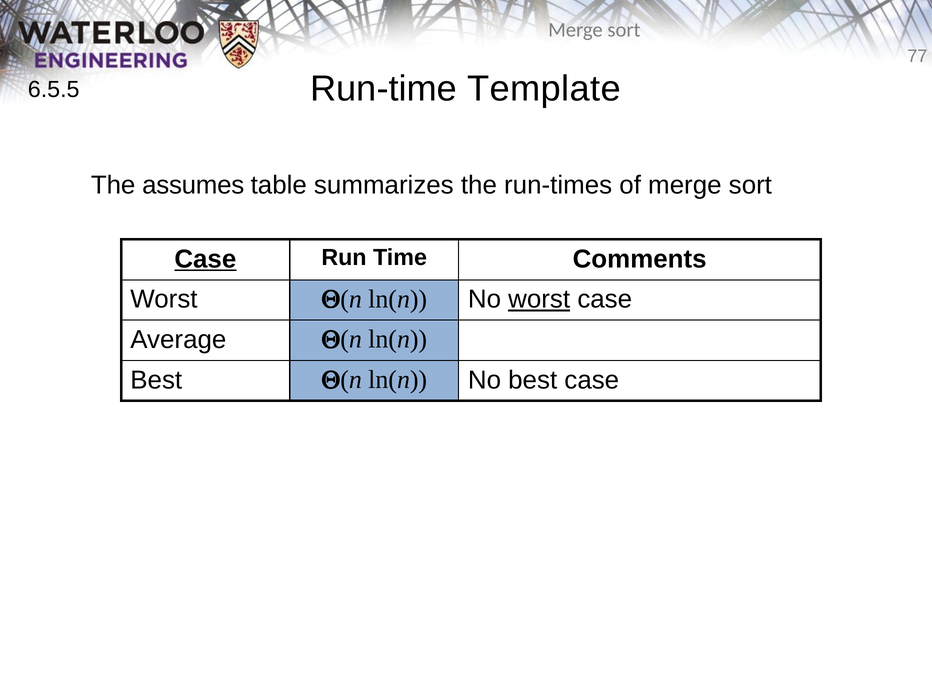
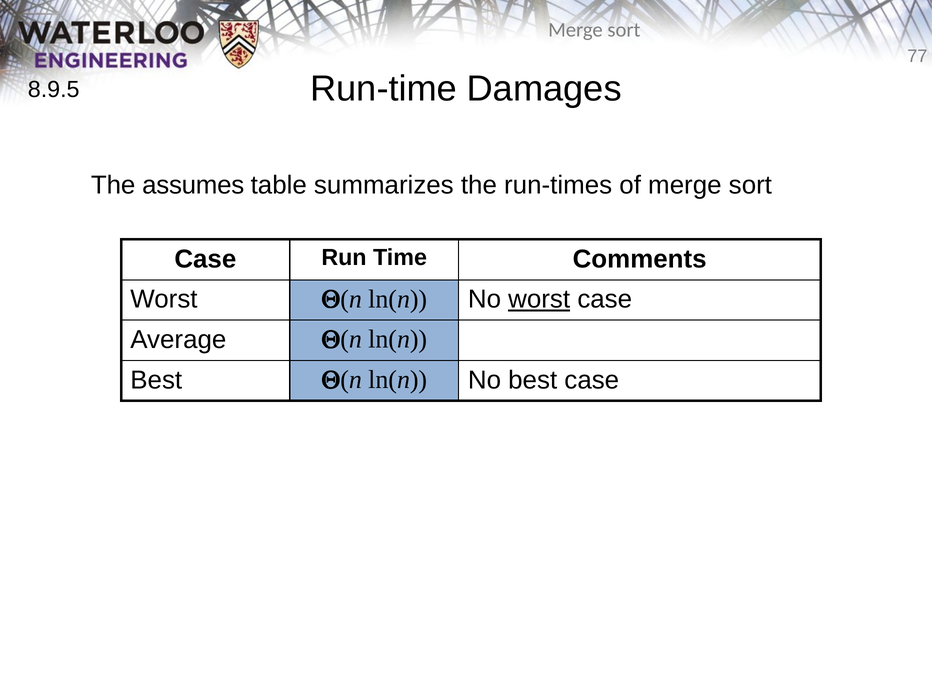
Template: Template -> Damages (544, 89)
6.5.5: 6.5.5 -> 8.9.5 (54, 90)
Case underline: present -> none (205, 259)
